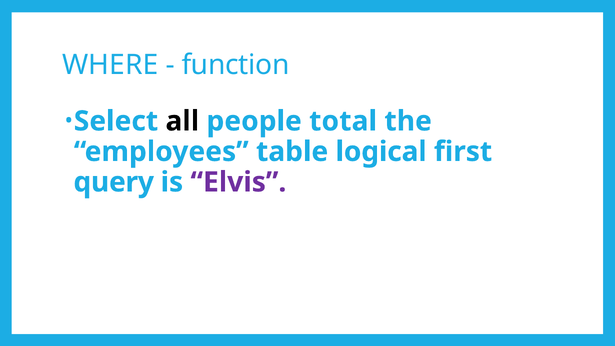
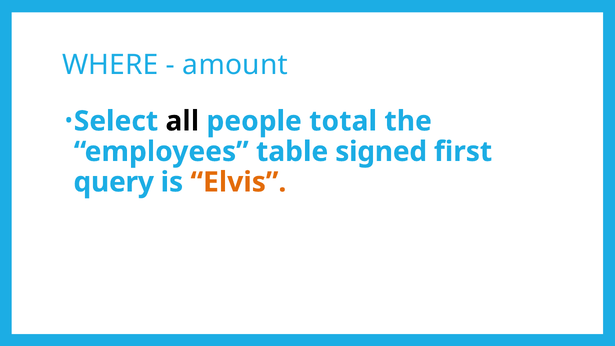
function: function -> amount (235, 65)
logical: logical -> signed (381, 152)
Elvis colour: purple -> orange (238, 182)
